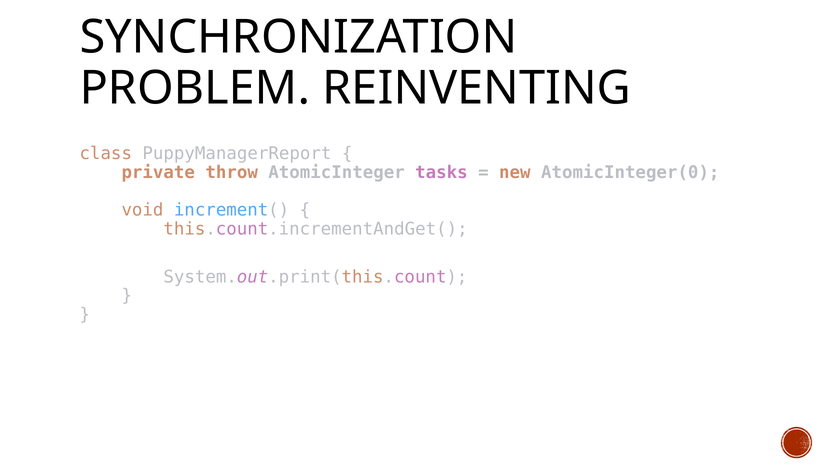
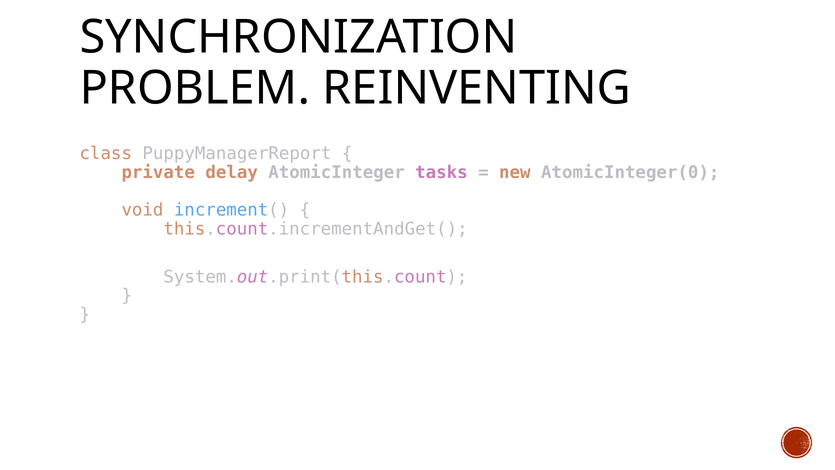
throw: throw -> delay (232, 172)
